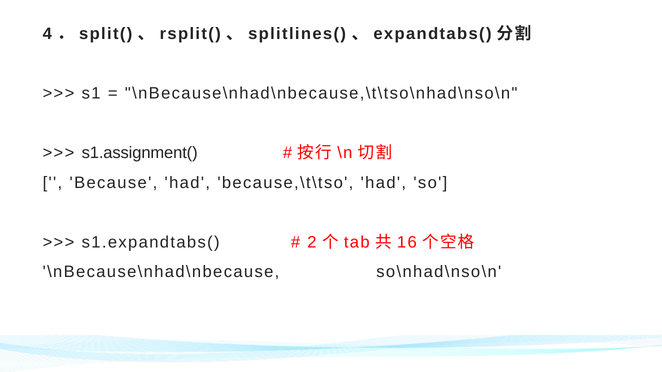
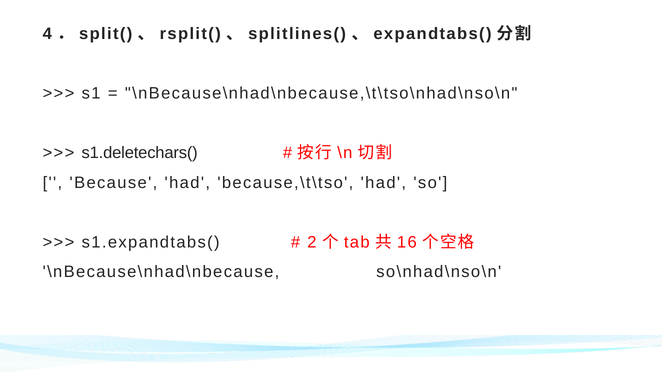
s1.assignment(: s1.assignment( -> s1.deletechars( (140, 153)
